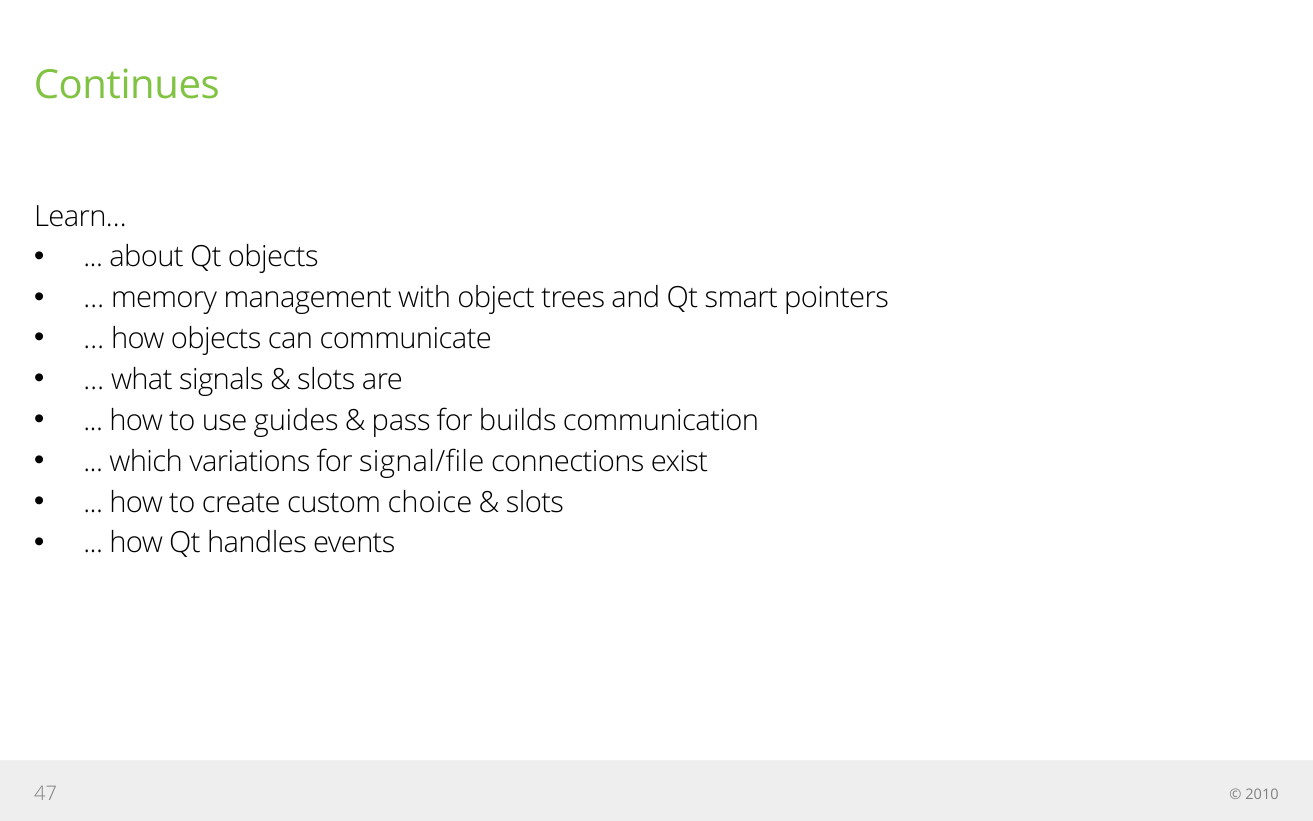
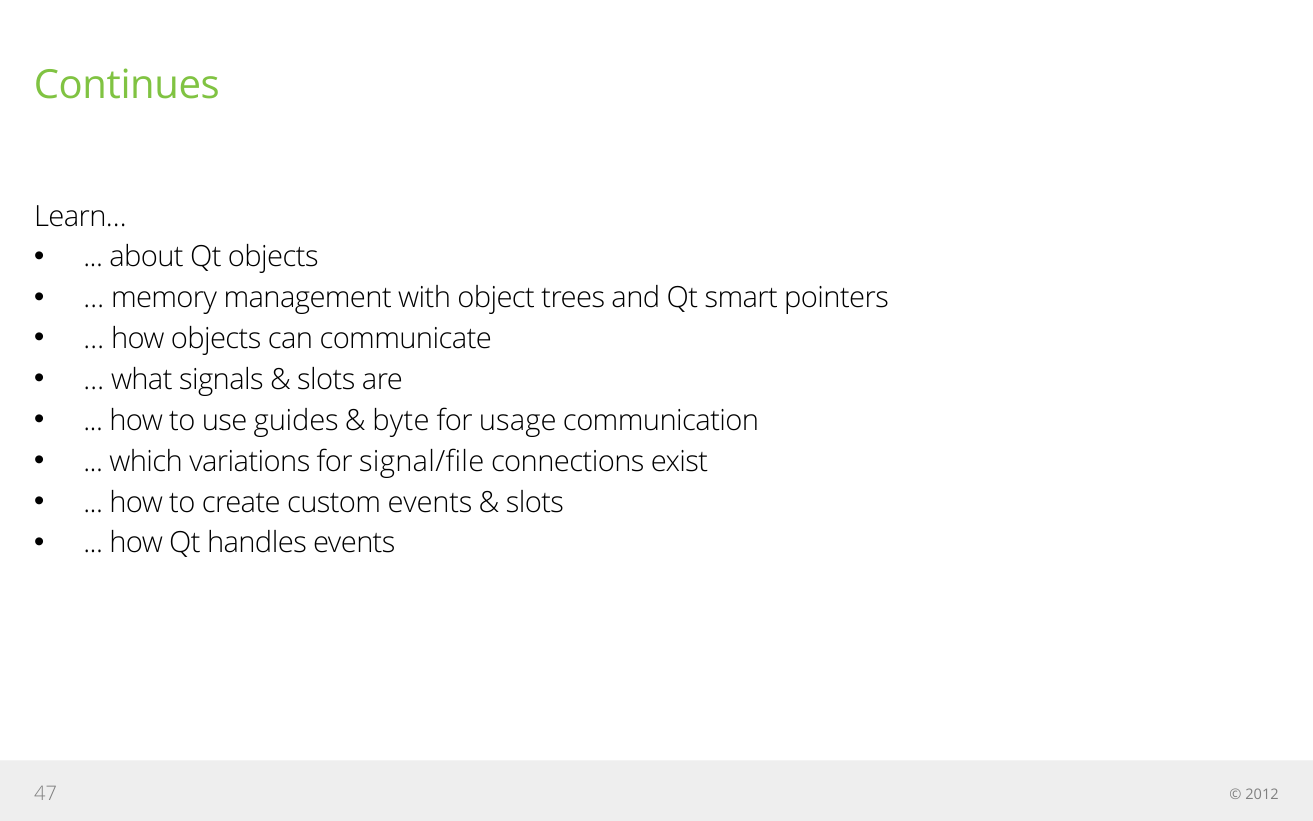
pass: pass -> byte (401, 421)
builds: builds -> usage (518, 421)
custom choice: choice -> events (430, 502)
2010: 2010 -> 2012 (1262, 794)
